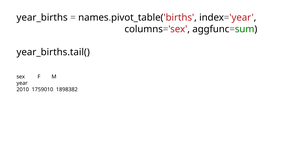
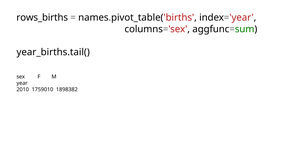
year_births: year_births -> rows_births (42, 18)
